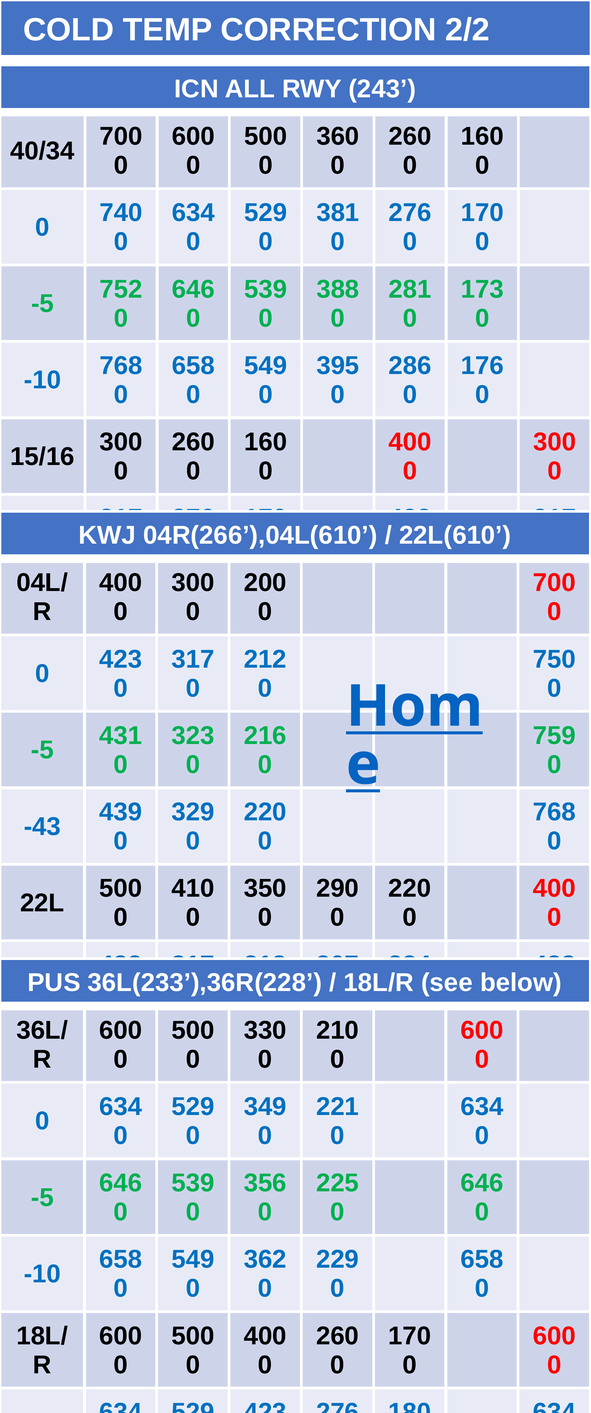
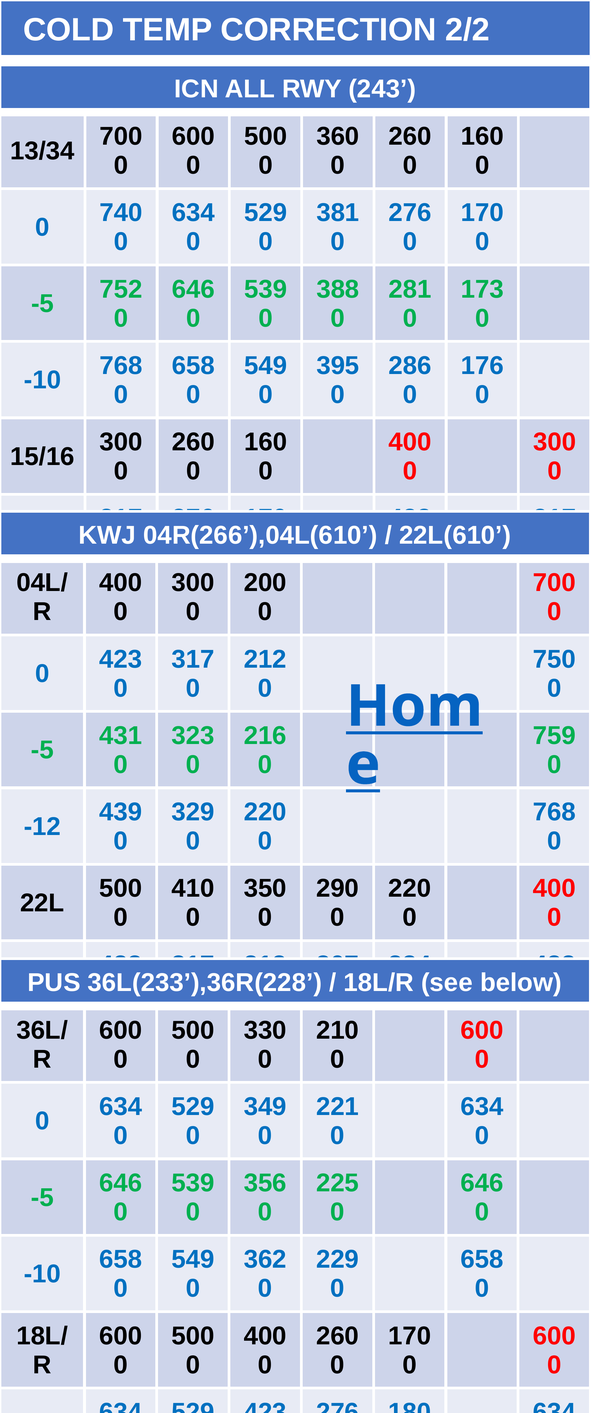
40/34: 40/34 -> 13/34 (42, 151)
-43: -43 -> -12 (42, 827)
